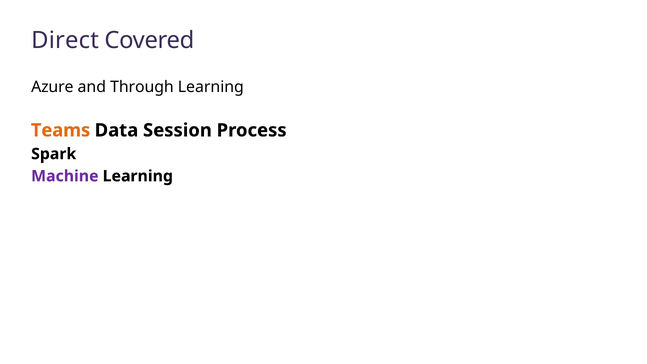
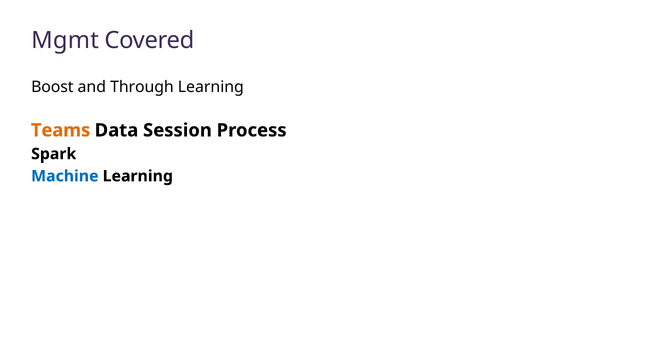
Direct: Direct -> Mgmt (65, 40)
Azure: Azure -> Boost (52, 87)
Machine colour: purple -> blue (65, 176)
